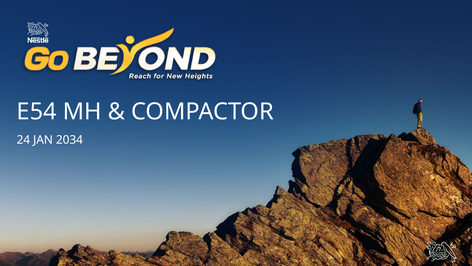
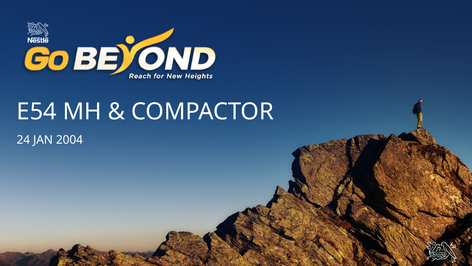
2034: 2034 -> 2004 (69, 140)
